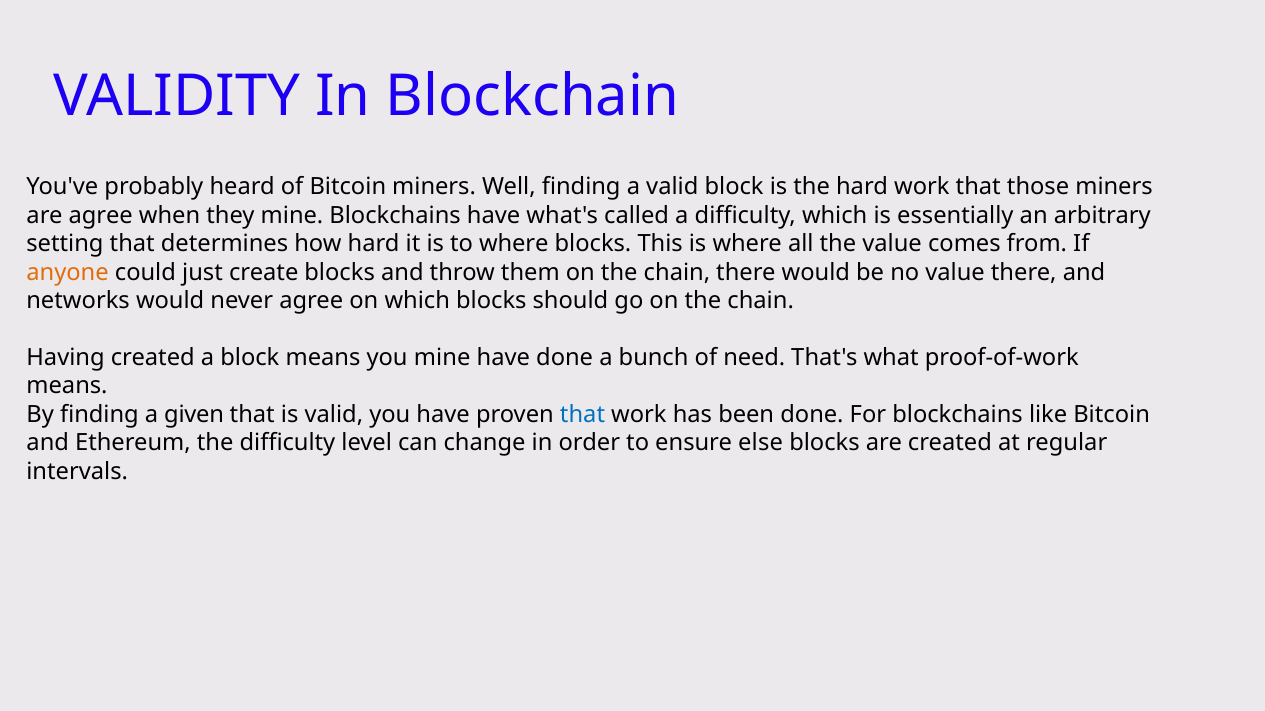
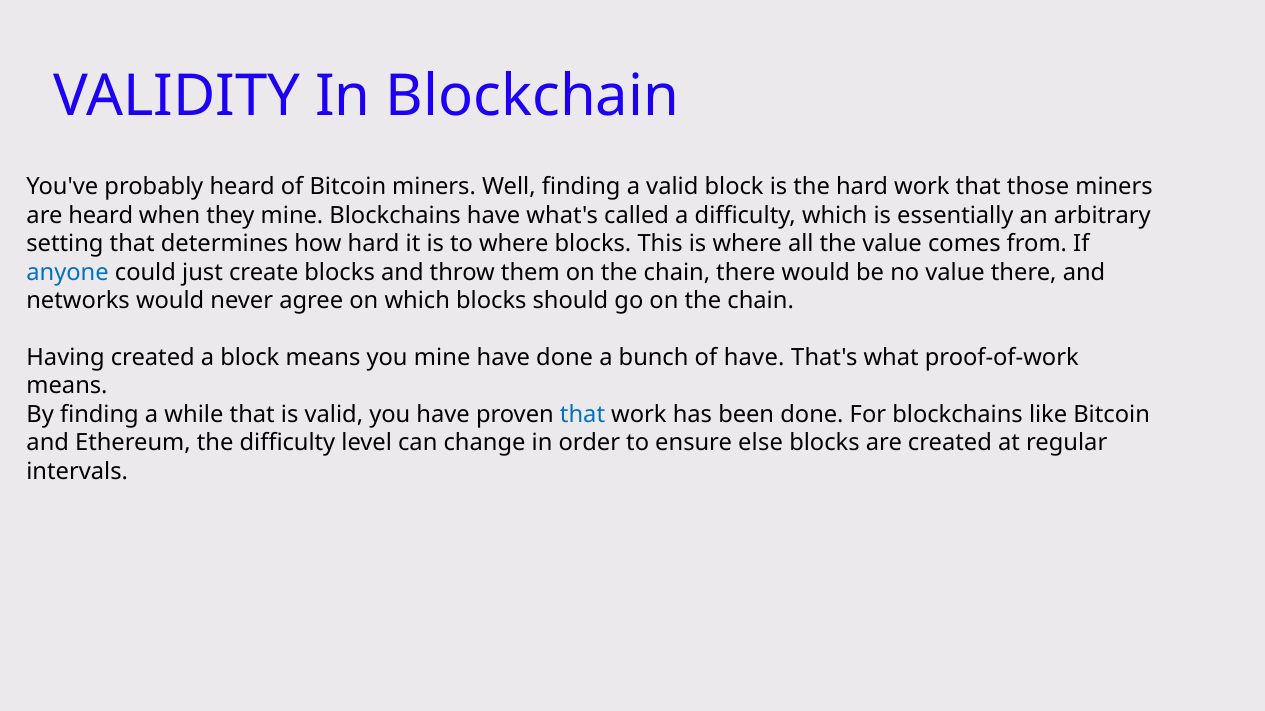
are agree: agree -> heard (101, 216)
anyone colour: orange -> blue (68, 272)
of need: need -> have (754, 358)
given: given -> while (194, 415)
